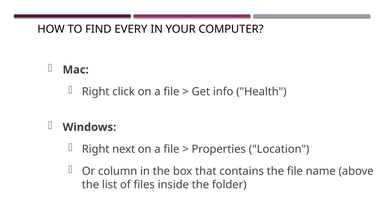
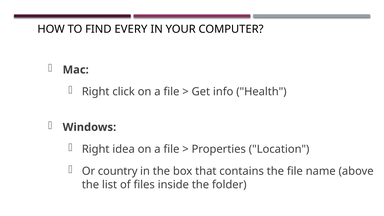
next: next -> idea (124, 149)
column: column -> country (118, 171)
